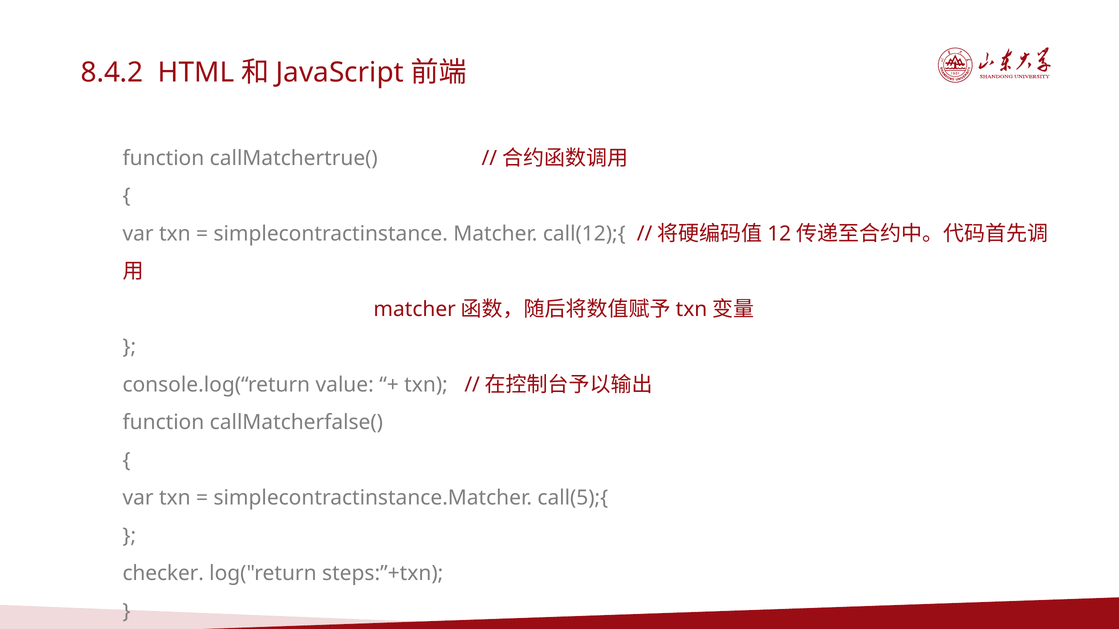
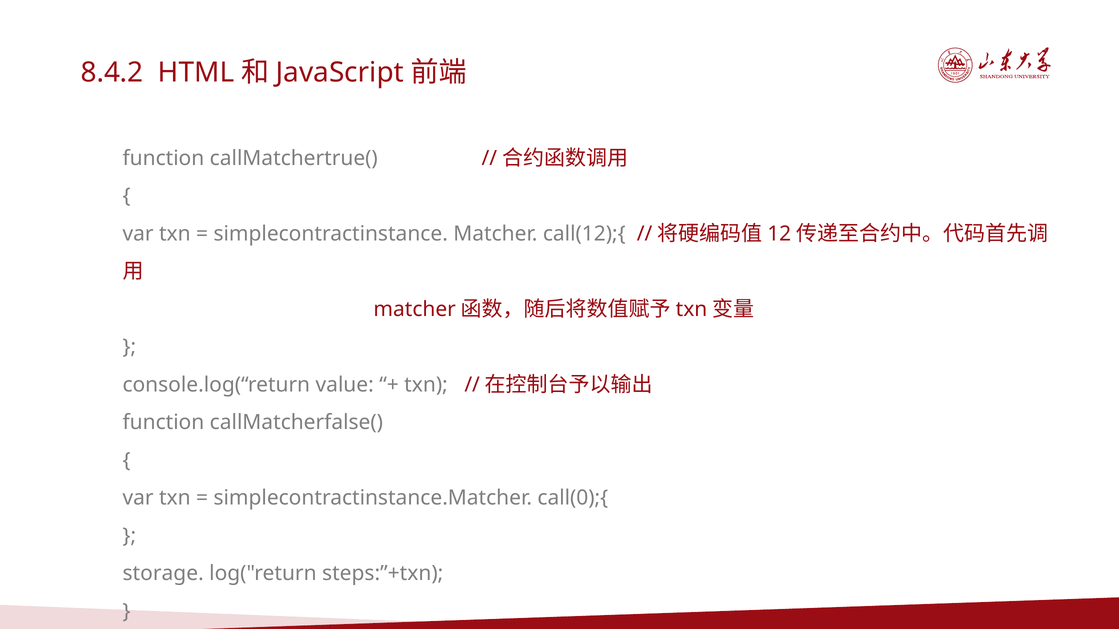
call(5);{: call(5);{ -> call(0);{ (573, 498)
checker: checker -> storage (163, 574)
